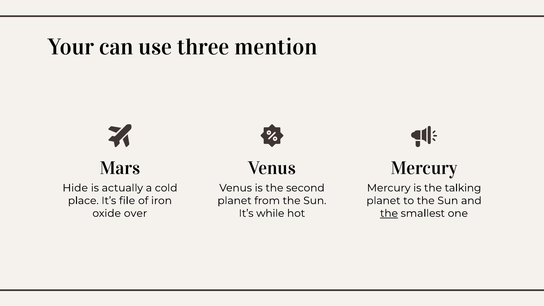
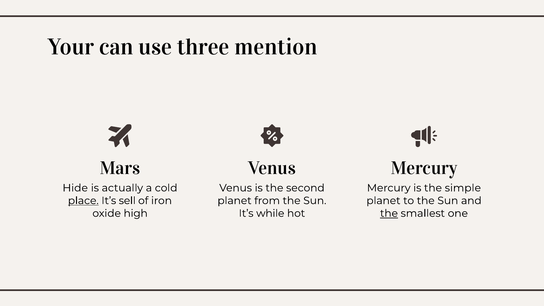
talking: talking -> simple (463, 188)
place underline: none -> present (83, 201)
file: file -> sell (127, 201)
over: over -> high (136, 213)
